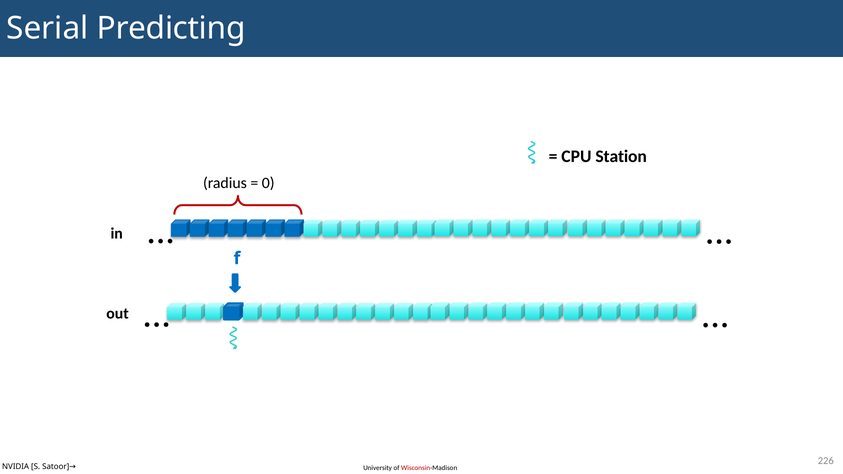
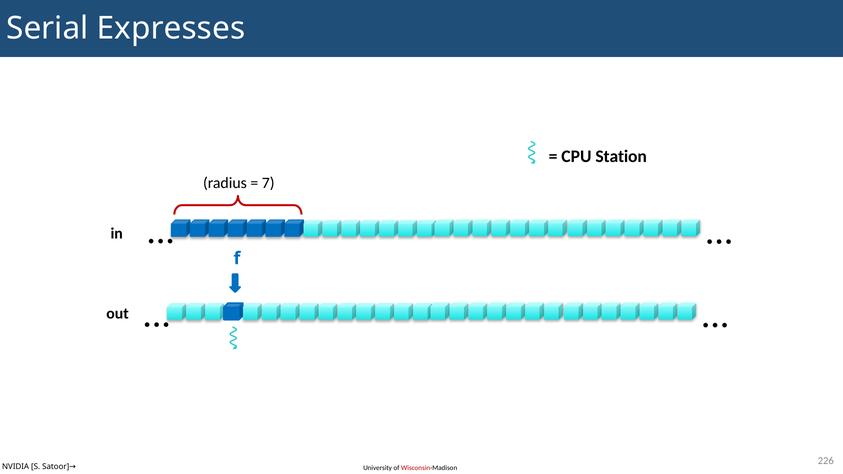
Predicting: Predicting -> Expresses (171, 28)
0: 0 -> 7 (268, 183)
